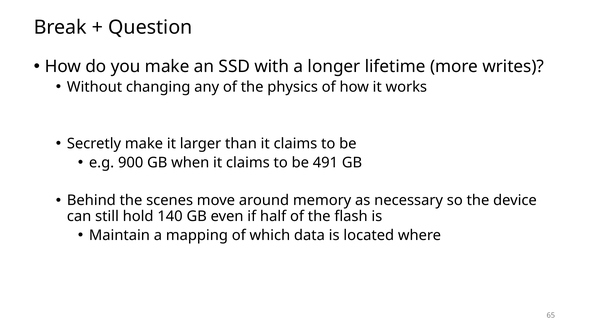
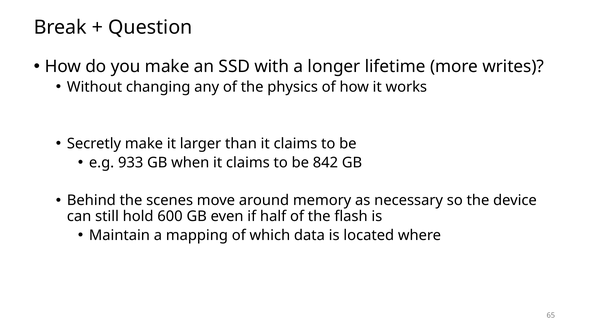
900: 900 -> 933 (131, 163)
491: 491 -> 842 (325, 163)
140: 140 -> 600 (170, 217)
